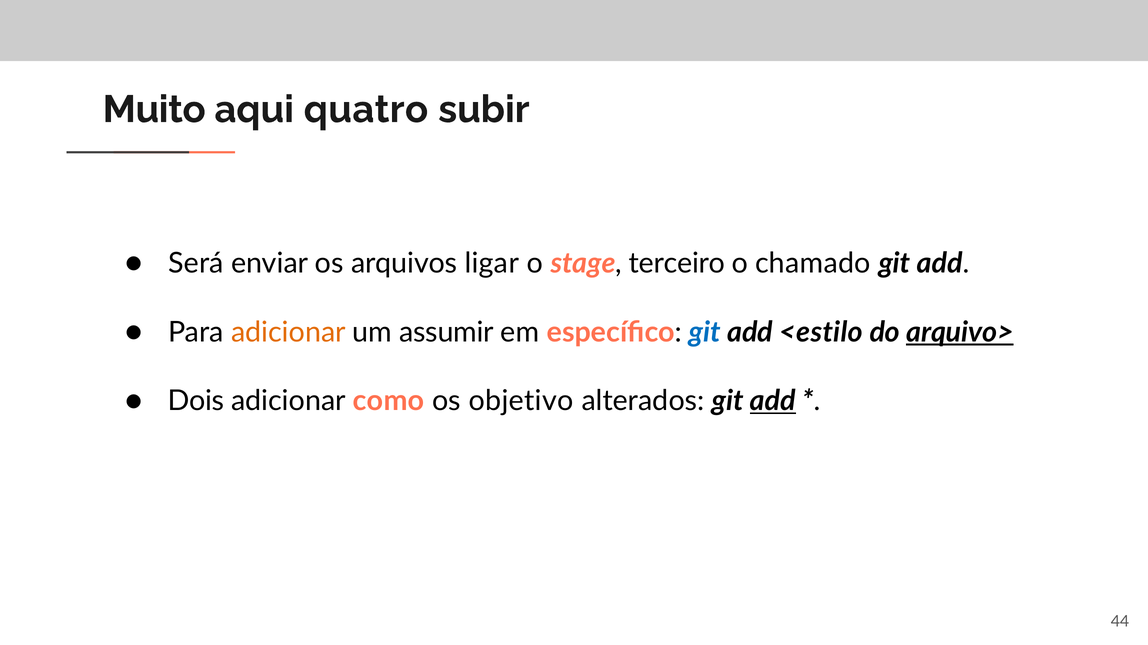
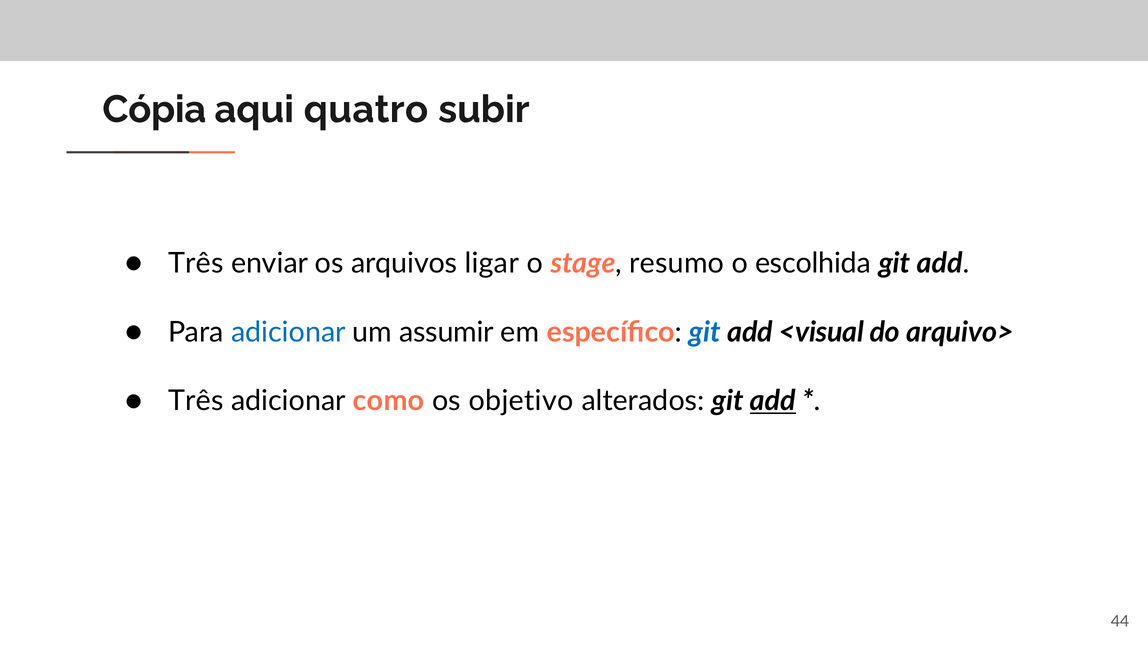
Muito: Muito -> Cópia (154, 110)
Será: Será -> Três (196, 264)
terceiro: terceiro -> resumo (677, 264)
chamado: chamado -> escolhida (813, 264)
adicionar colour: orange -> blue (288, 333)
<estilo: <estilo -> <visual (821, 333)
arquivo> underline: present -> none (960, 333)
Dois: Dois -> Três (196, 401)
